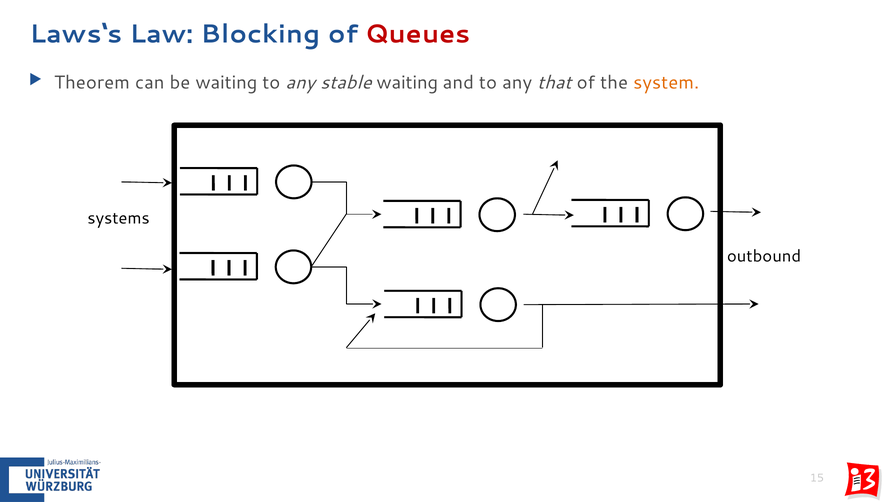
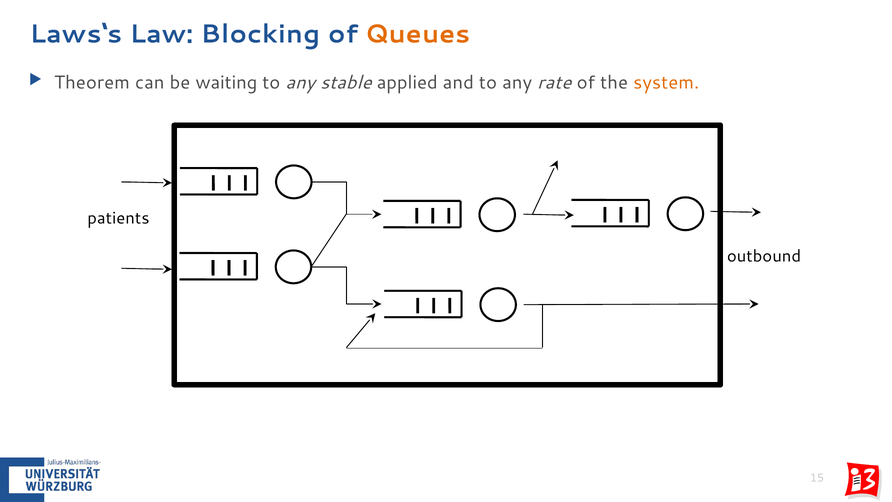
Queues colour: red -> orange (418, 34)
stable waiting: waiting -> applied (407, 83)
that: that -> rate (554, 83)
systems: systems -> patients (118, 218)
